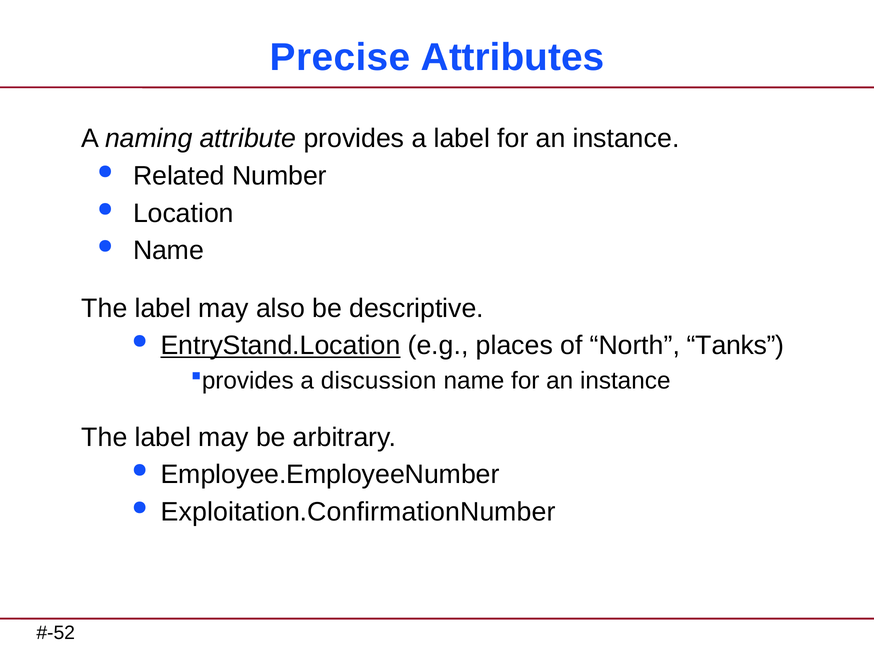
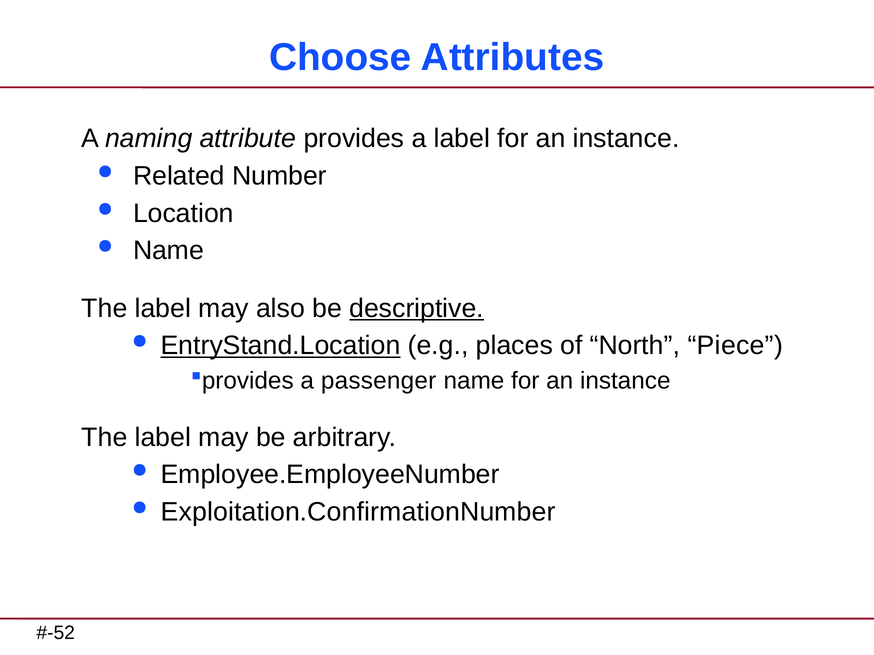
Precise: Precise -> Choose (340, 57)
descriptive underline: none -> present (417, 309)
Tanks: Tanks -> Piece (735, 346)
discussion: discussion -> passenger (379, 381)
